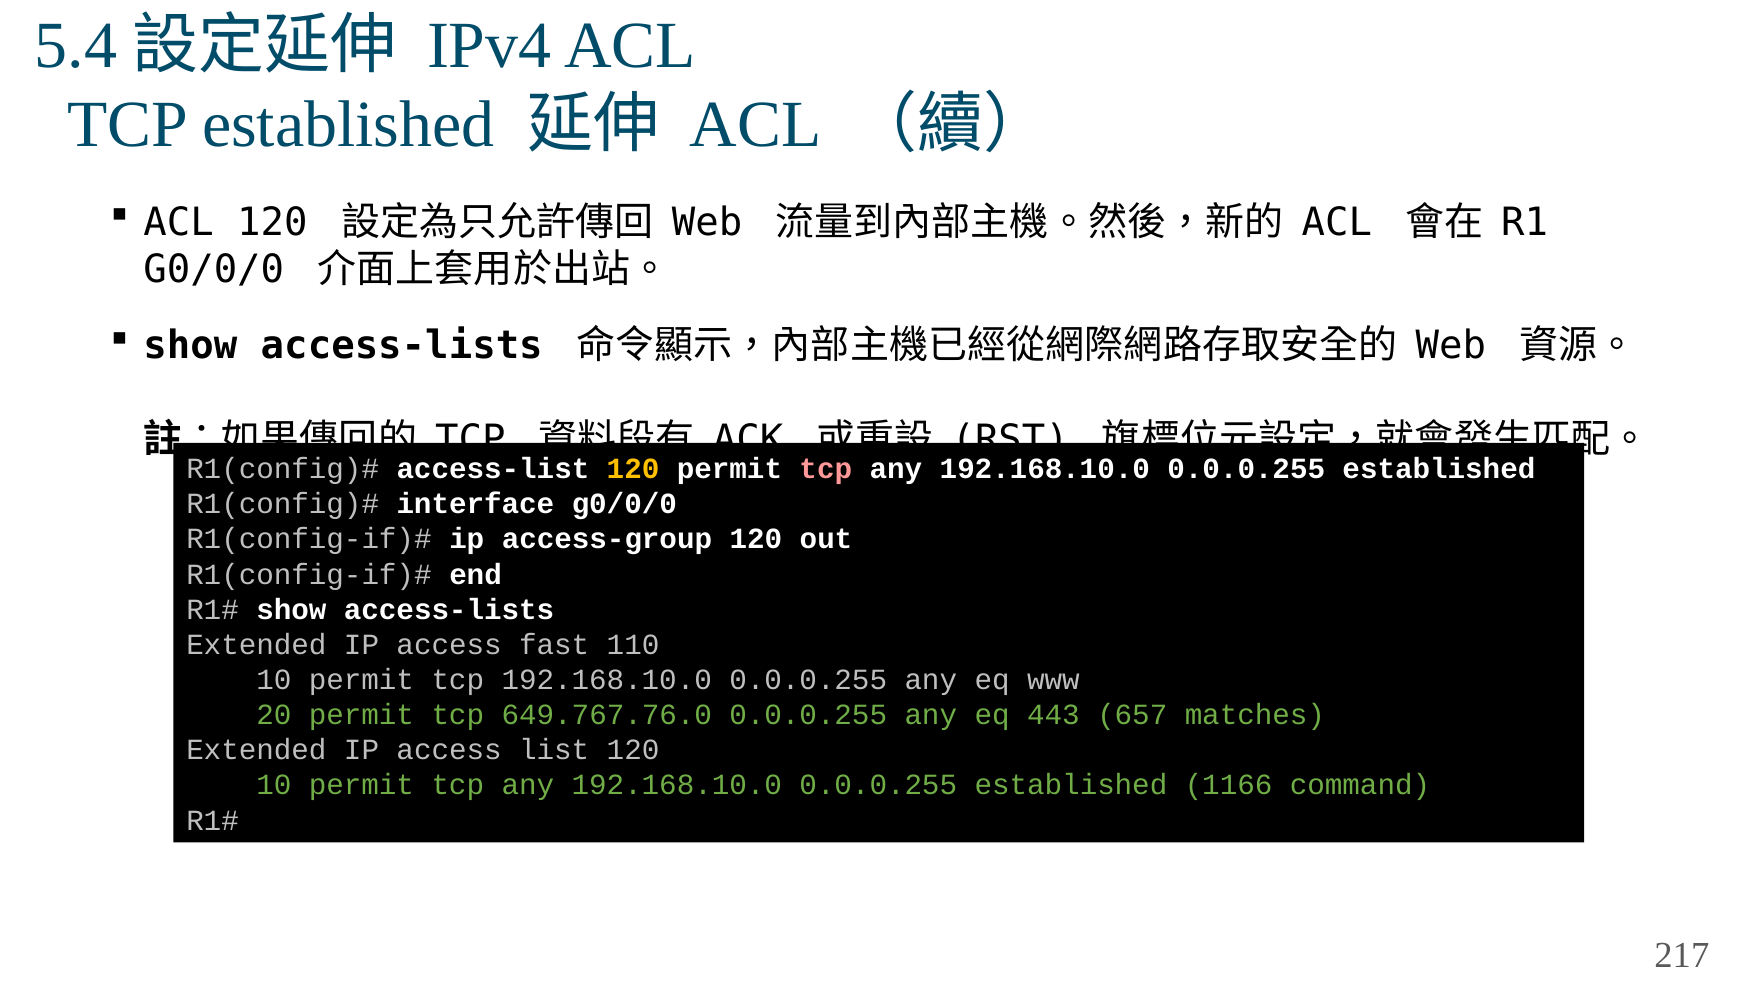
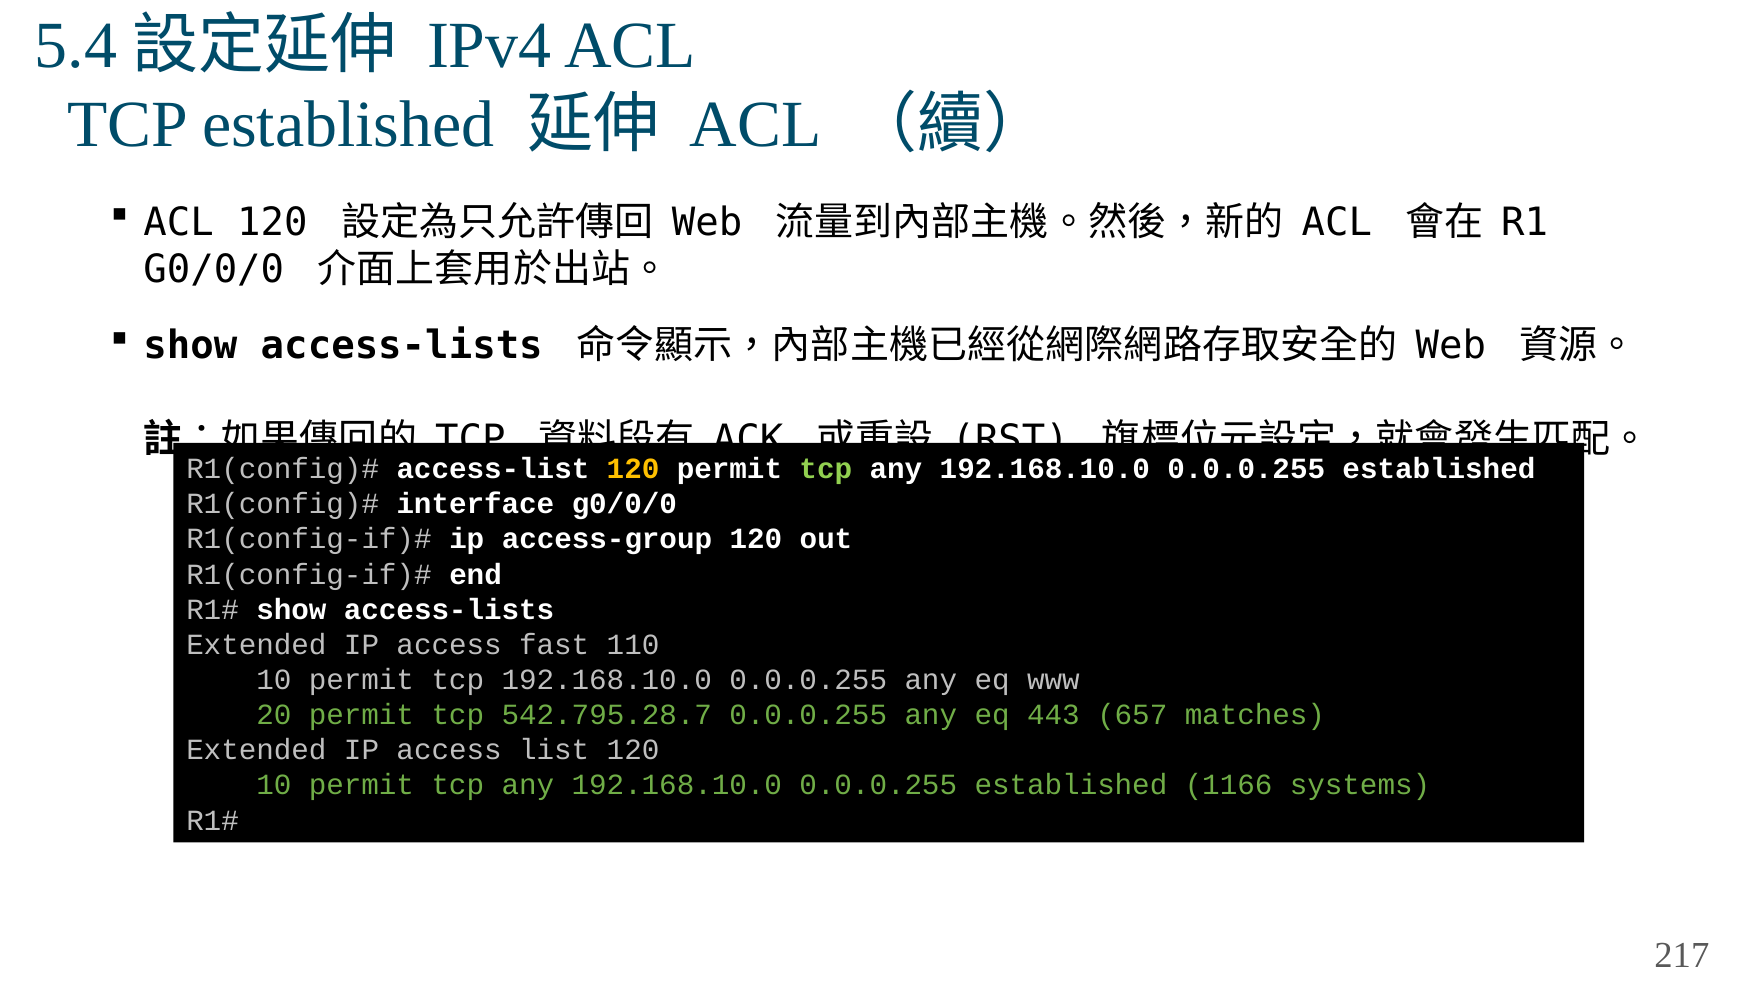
tcp colour: pink -> light green (826, 469)
649.767.76.0: 649.767.76.0 -> 542.795.28.7 (607, 715)
command: command -> systems (1360, 785)
